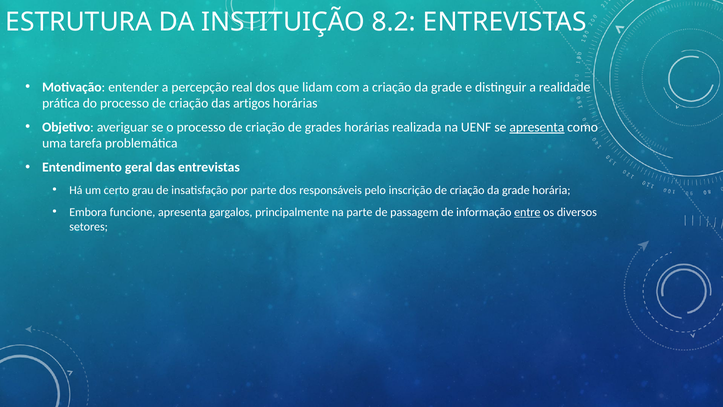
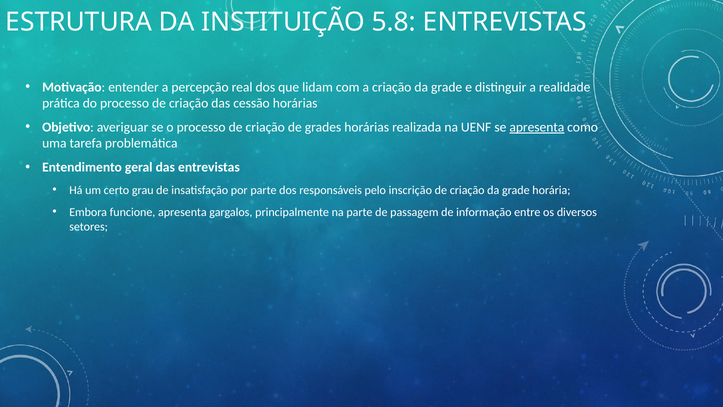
8.2: 8.2 -> 5.8 (394, 22)
artigos: artigos -> cessão (252, 103)
entre underline: present -> none (527, 212)
